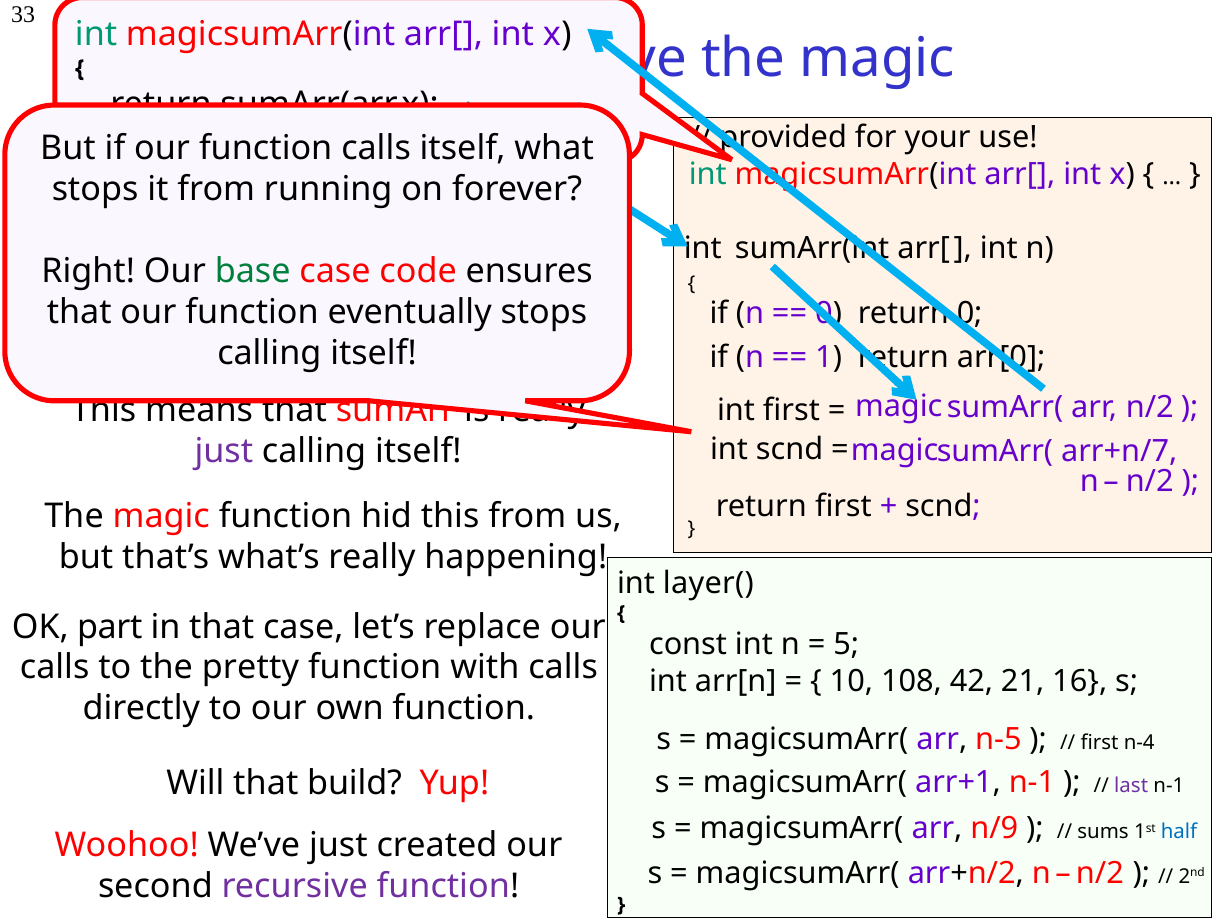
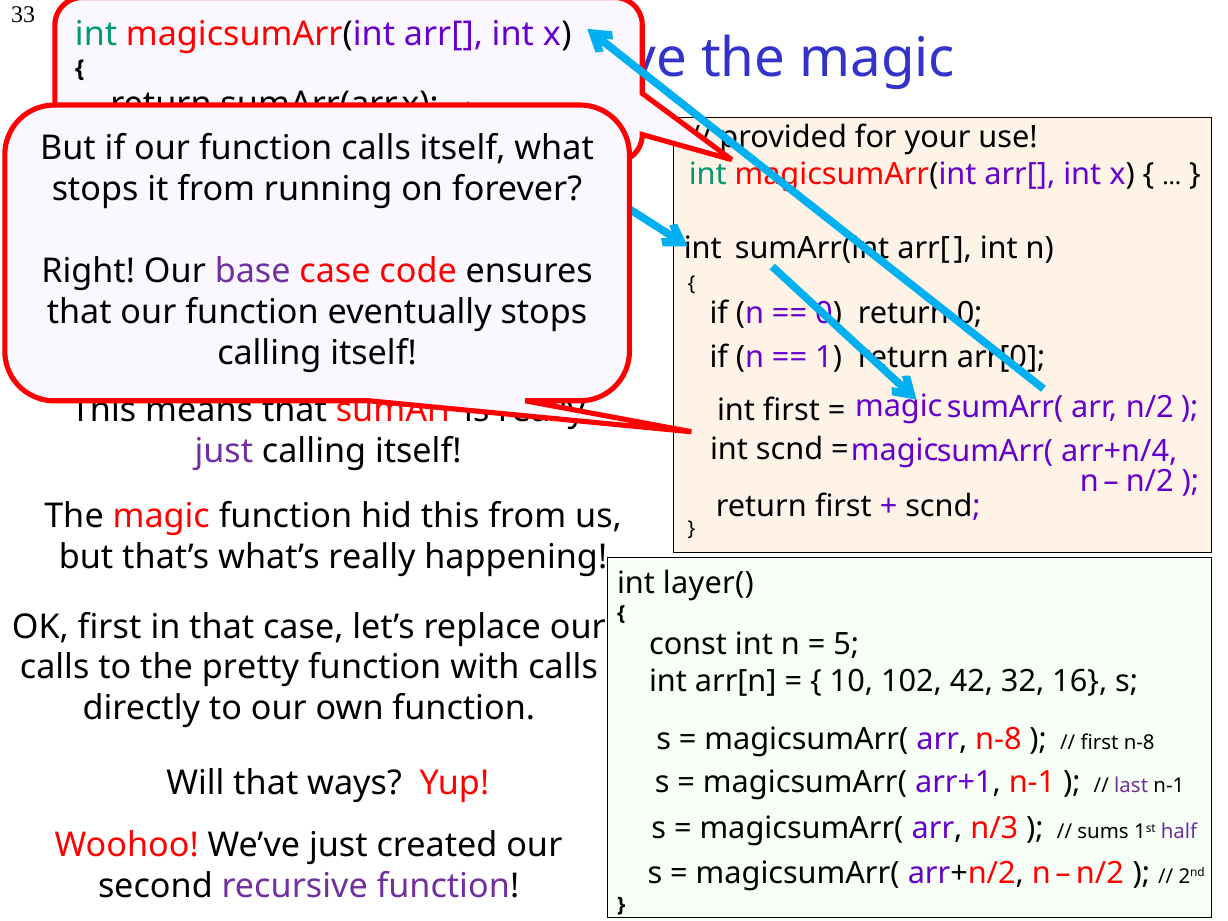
base colour: green -> purple (253, 271)
arr+n/7: arr+n/7 -> arr+n/4 (1119, 451)
OK part: part -> first (110, 627)
108: 108 -> 102 (911, 681)
21: 21 -> 32 (1023, 681)
arr n-5: n-5 -> n-8 (998, 739)
first n-4: n-4 -> n-8 (1139, 743)
build: build -> ways (355, 784)
n/9: n/9 -> n/3 (994, 828)
half colour: blue -> purple (1179, 832)
